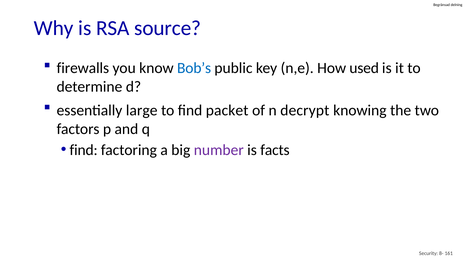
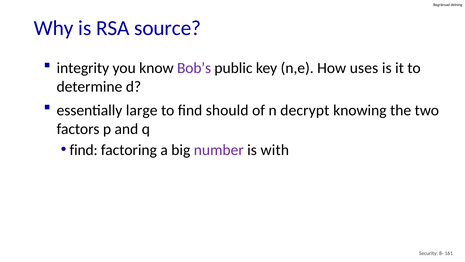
firewalls: firewalls -> integrity (83, 68)
Bob’s colour: blue -> purple (194, 68)
used: used -> uses (364, 68)
packet: packet -> should (227, 110)
facts: facts -> with (275, 150)
